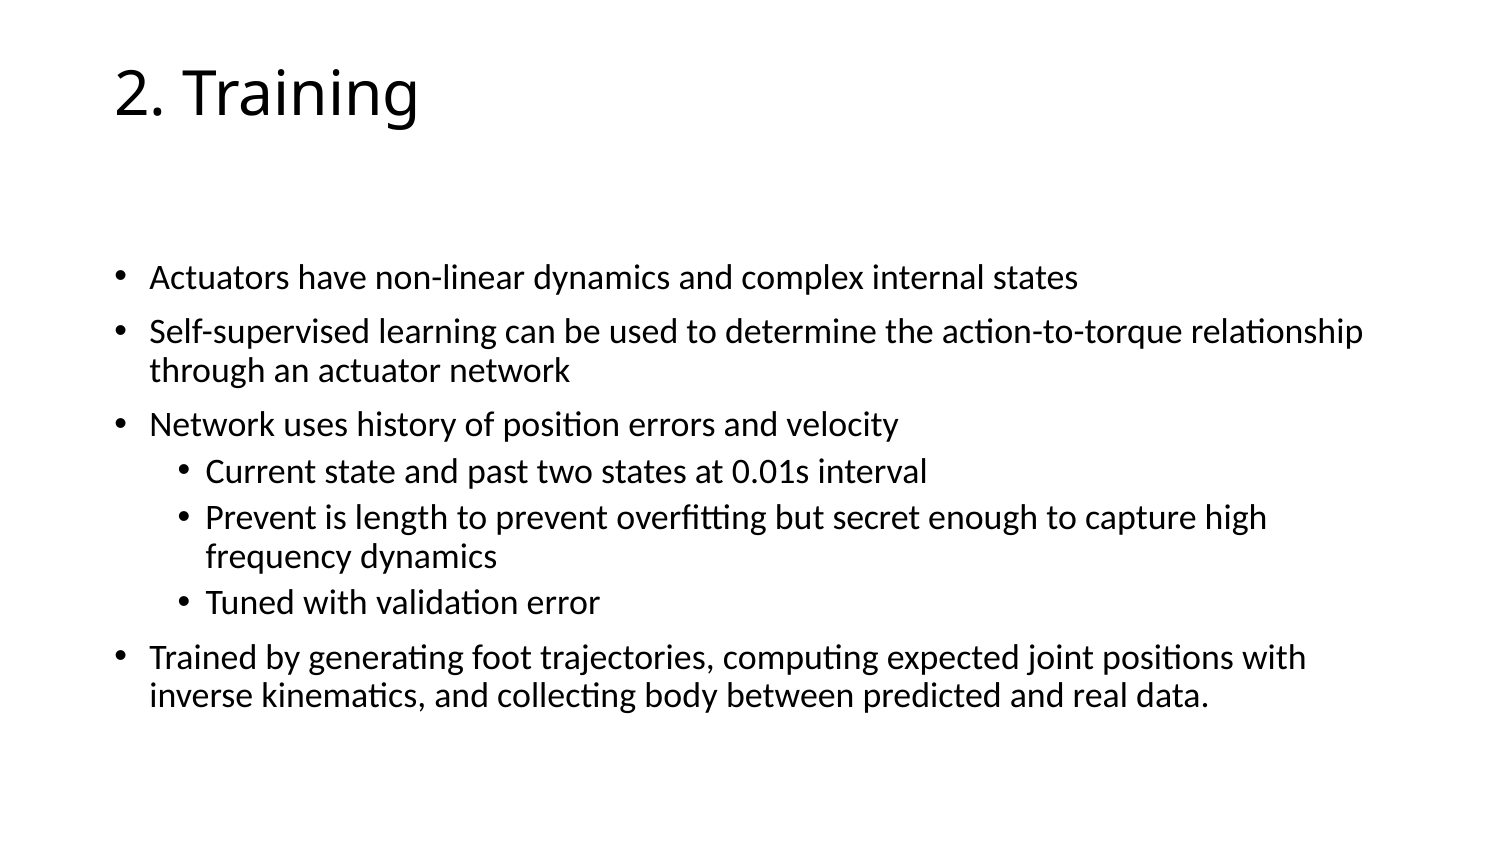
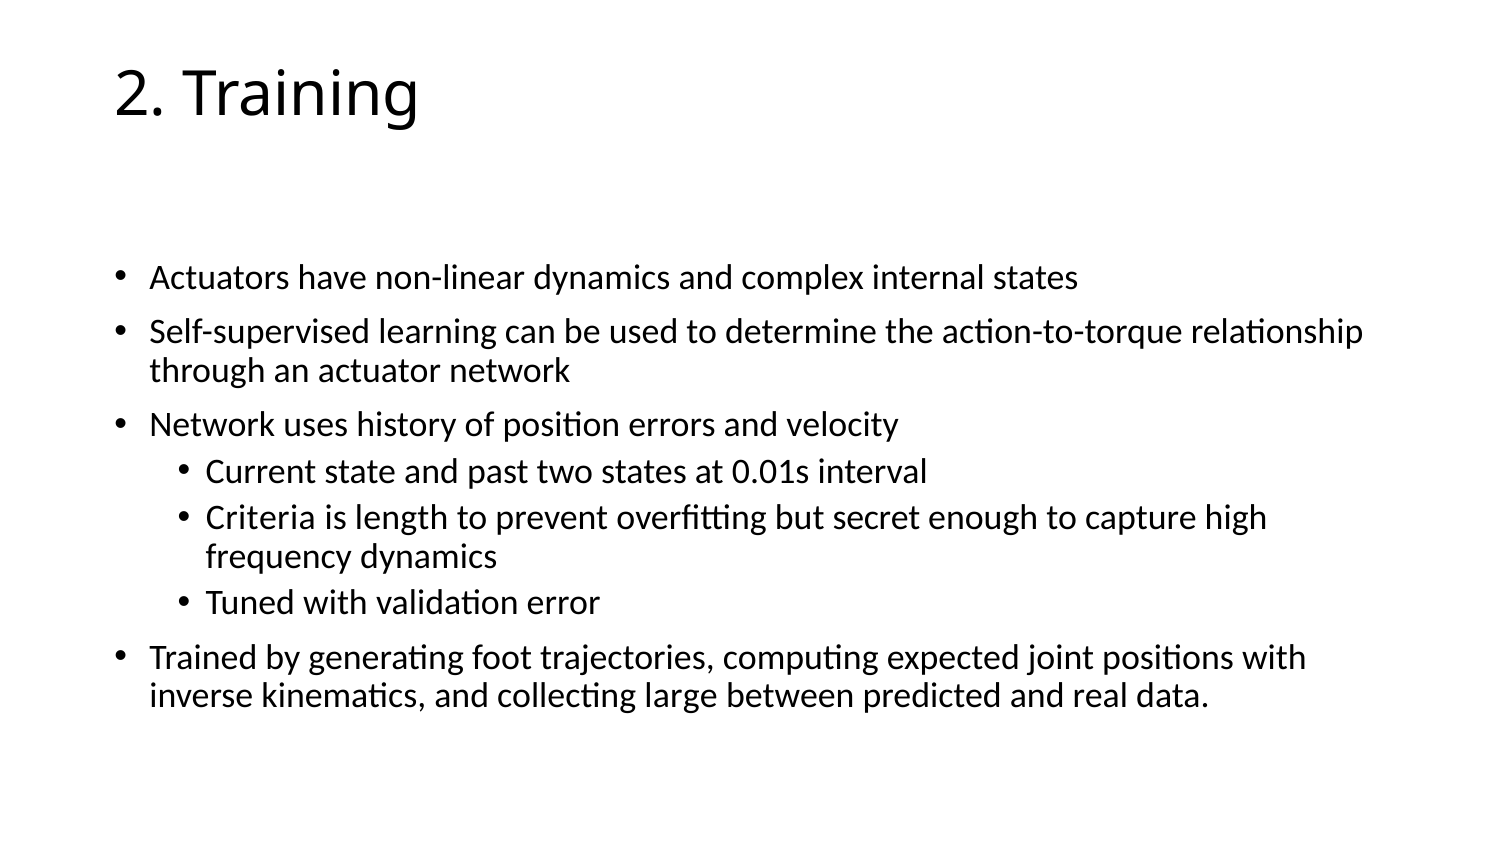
Prevent: Prevent -> Criteria (261, 518)
body: body -> large (681, 696)
